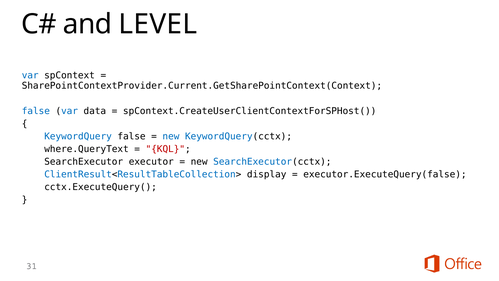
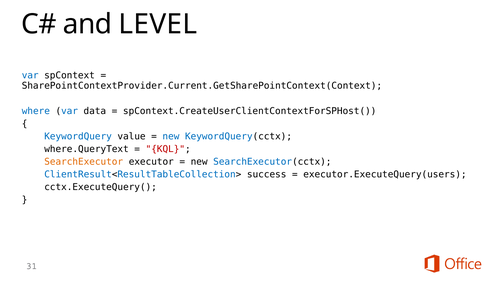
false: false -> where (36, 111)
KeywordQuery false: false -> value (132, 136)
SearchExecutor colour: black -> orange (84, 162)
display: display -> success (267, 174)
executor.ExecuteQuery(false: executor.ExecuteQuery(false -> executor.ExecuteQuery(users (385, 174)
